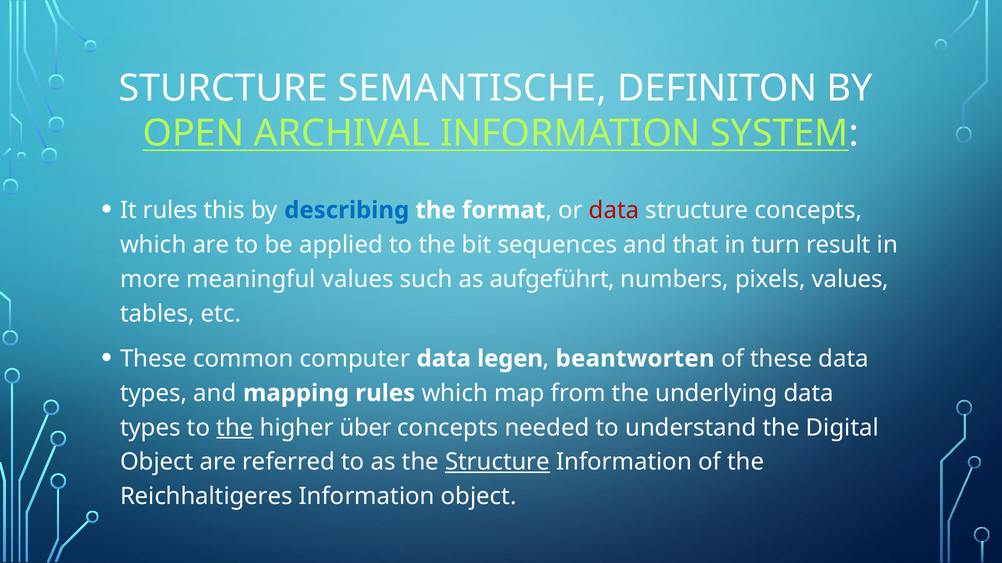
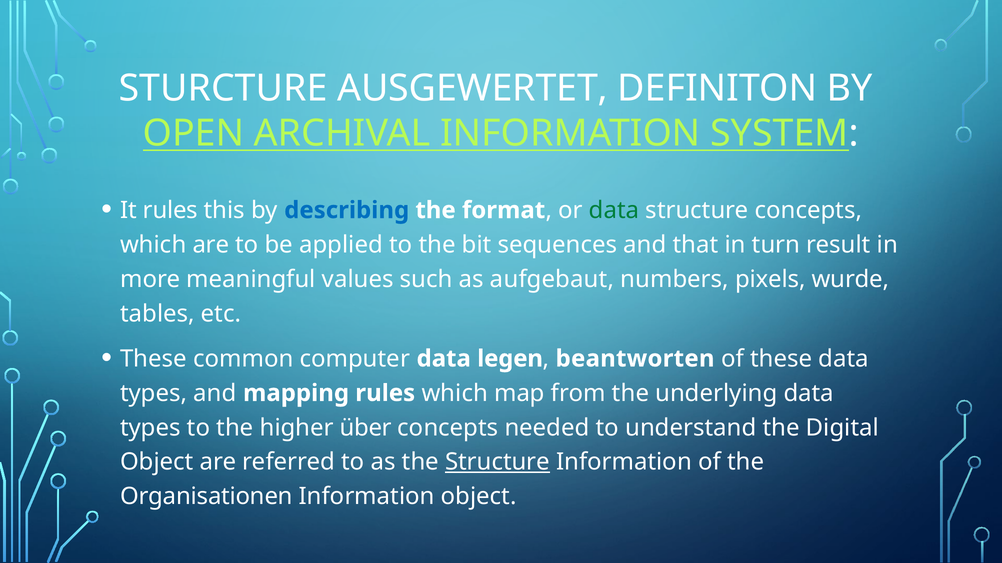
SEMANTISCHE: SEMANTISCHE -> AUSGEWERTET (473, 88)
data colour: red -> green (614, 210)
aufgeführt: aufgeführt -> aufgebaut (552, 280)
pixels values: values -> wurde (850, 280)
the underline: present -> none (235, 428)
Reichhaltigeres: Reichhaltigeres -> Organisationen (206, 497)
